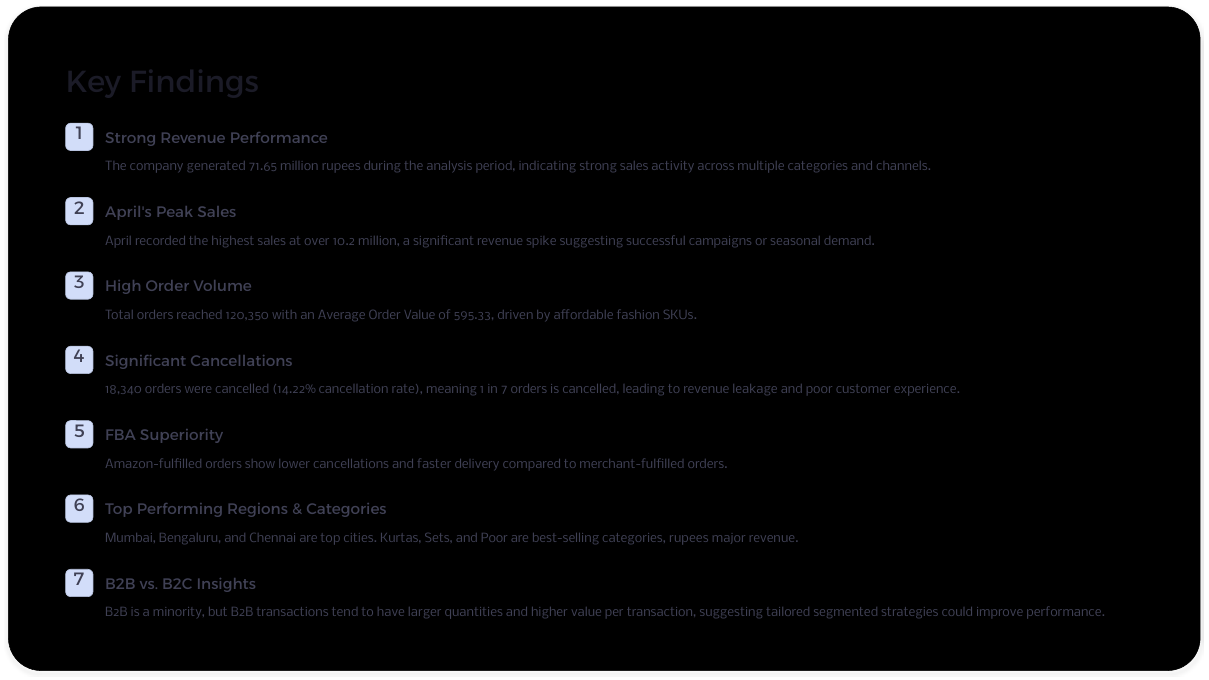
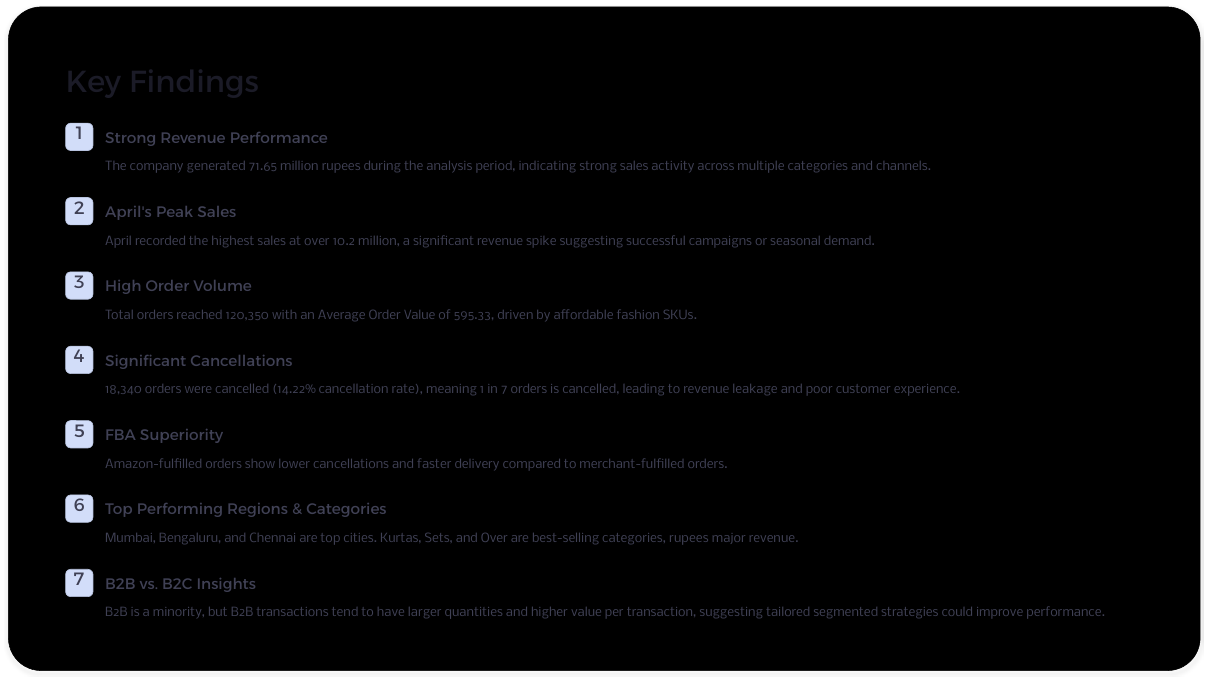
Sets and Poor: Poor -> Over (494, 539)
